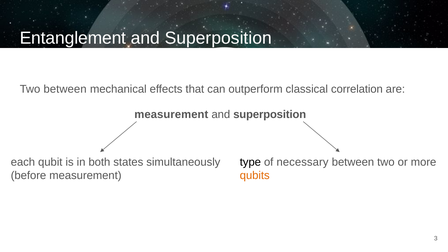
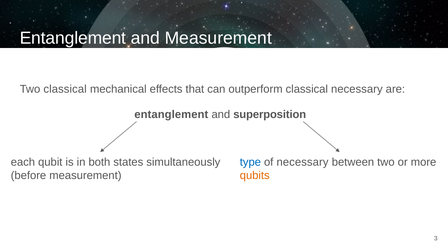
Superposition: Superposition -> Measurement (218, 38)
Two between: between -> classical (65, 89)
classical correlation: correlation -> necessary (357, 89)
measurement: measurement -> entanglement (171, 115)
type colour: black -> blue (250, 162)
